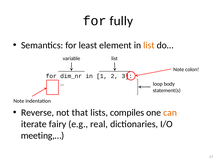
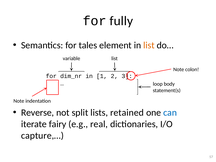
least: least -> tales (88, 45)
that: that -> split (80, 113)
compiles: compiles -> retained (127, 113)
can colour: orange -> blue (170, 113)
meeting,…: meeting,… -> capture,… (42, 136)
